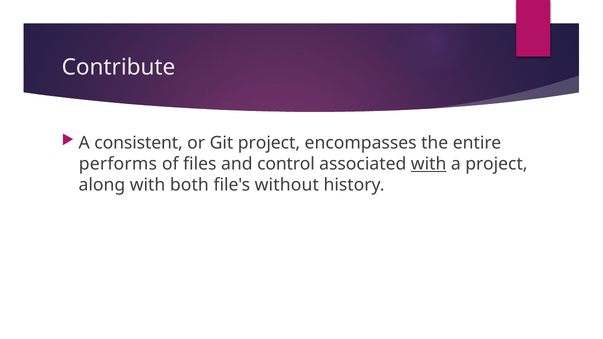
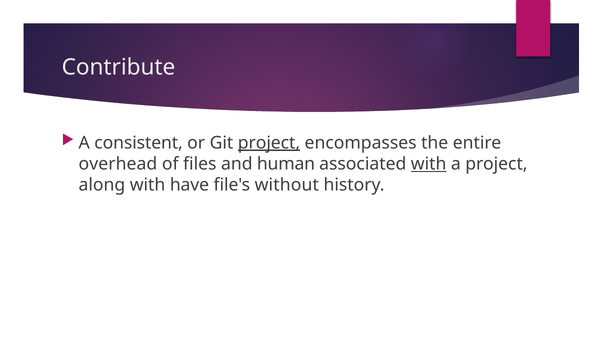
project underline: none -> present (269, 143)
performs: performs -> overhead (118, 164)
control: control -> human (286, 164)
both: both -> have (189, 185)
